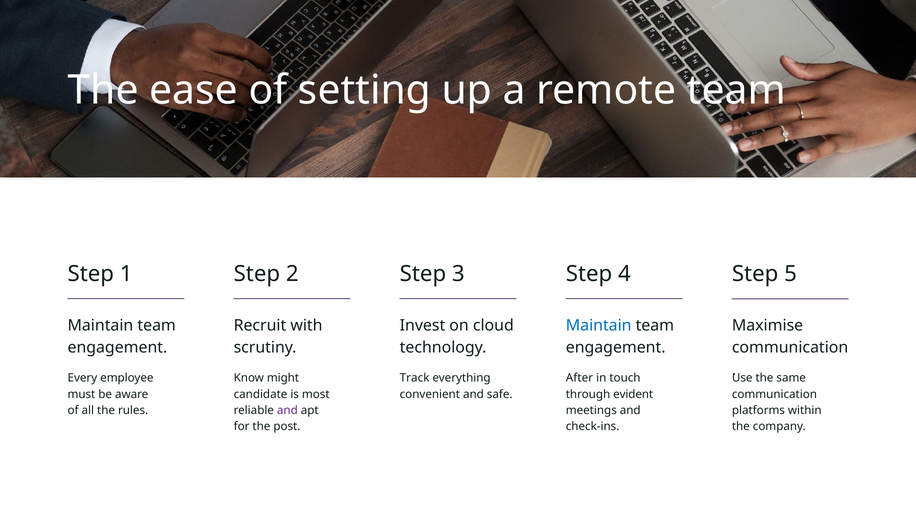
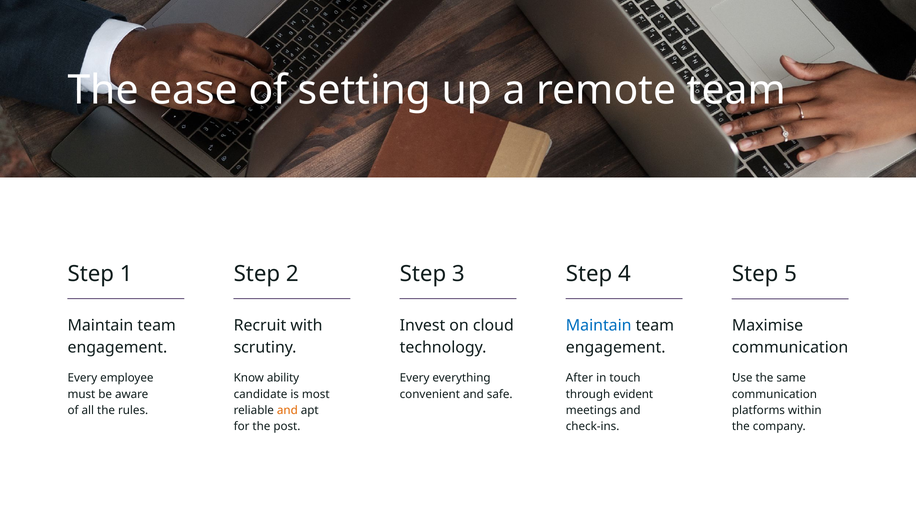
might: might -> ability (283, 378)
Track: Track -> Every (415, 378)
and colour: purple -> orange (287, 411)
